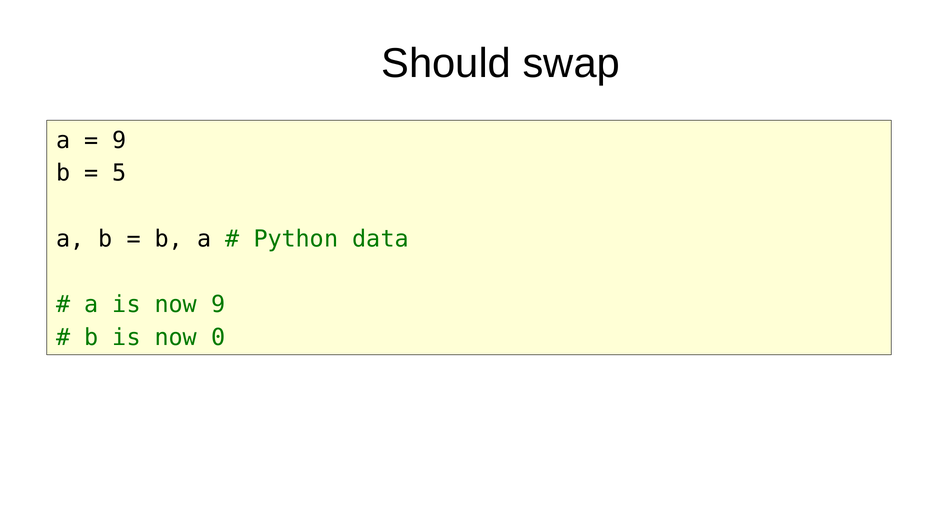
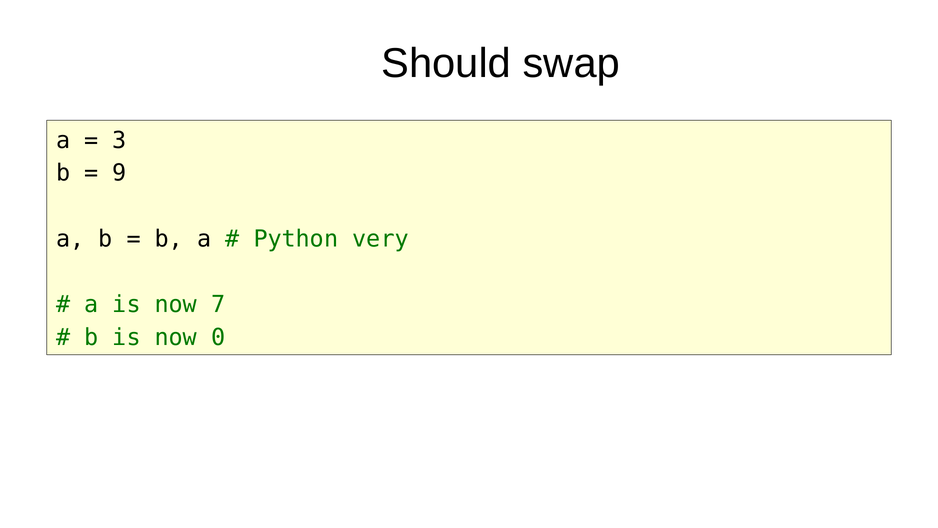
9: 9 -> 3 (120, 140)
5: 5 -> 9 (120, 173)
data: data -> very (381, 239)
now 9: 9 -> 7 (218, 304)
